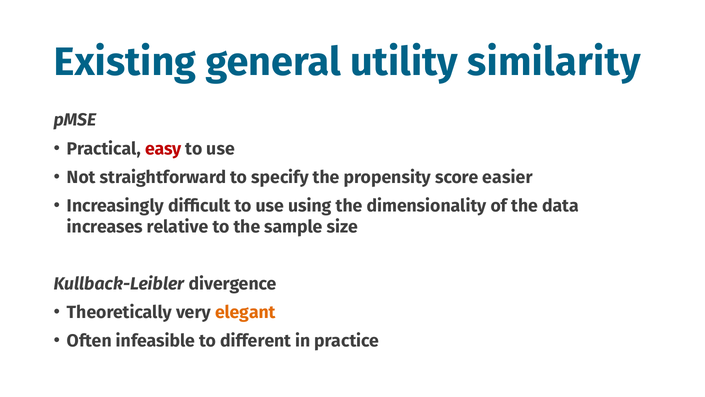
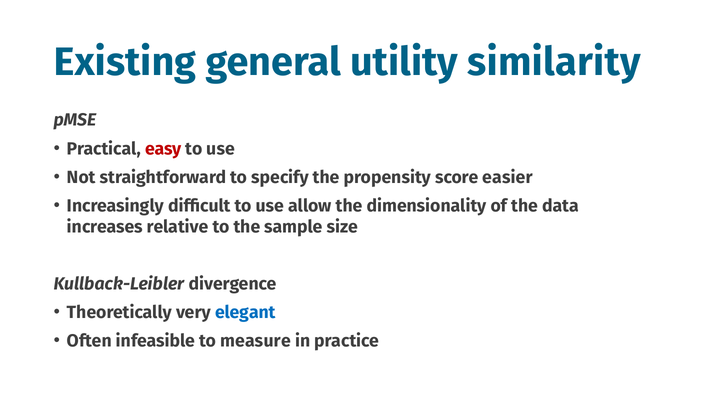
using: using -> allow (310, 206)
elegant colour: orange -> blue (245, 312)
different: different -> measure (256, 341)
